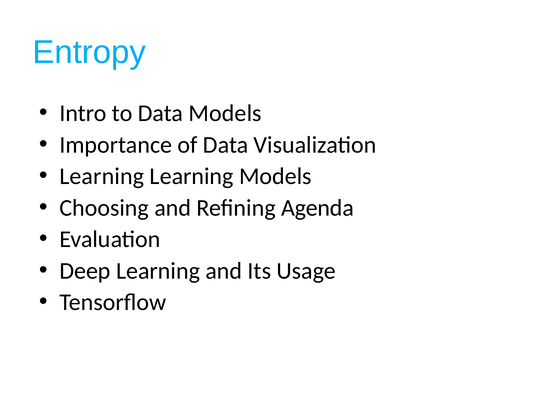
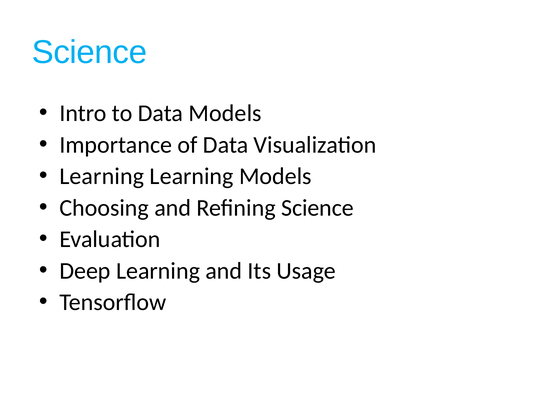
Entropy: Entropy -> Science (89, 52)
Refining Agenda: Agenda -> Science (317, 208)
